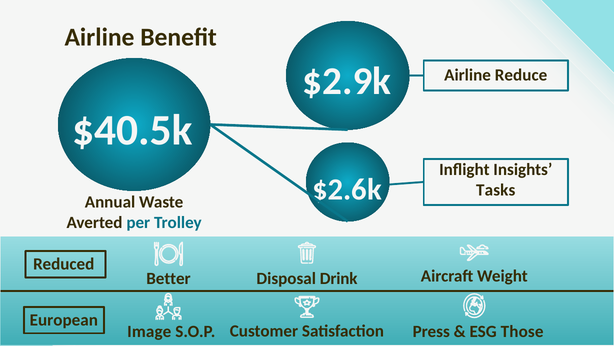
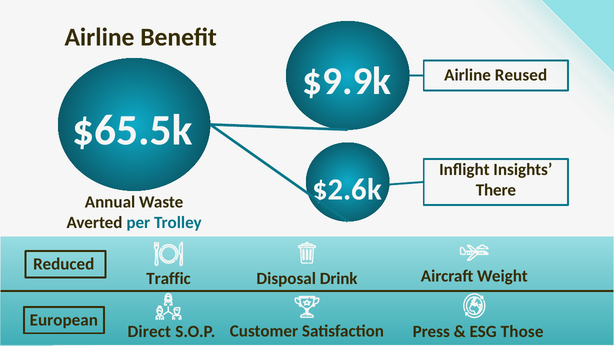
$2.9k: $2.9k -> $9.9k (347, 81)
Reduce: Reduce -> Reused (521, 75)
$40.5k: $40.5k -> $65.5k (132, 130)
Tasks: Tasks -> There (496, 190)
Better: Better -> Traffic (169, 278)
Image: Image -> Direct (149, 331)
